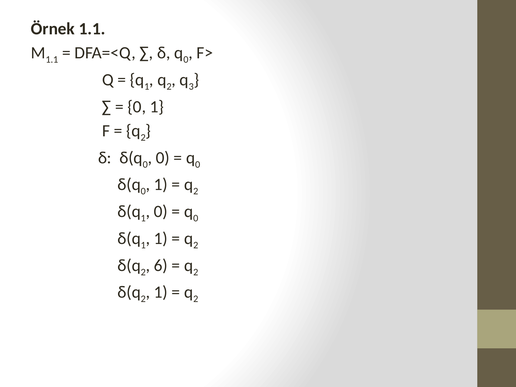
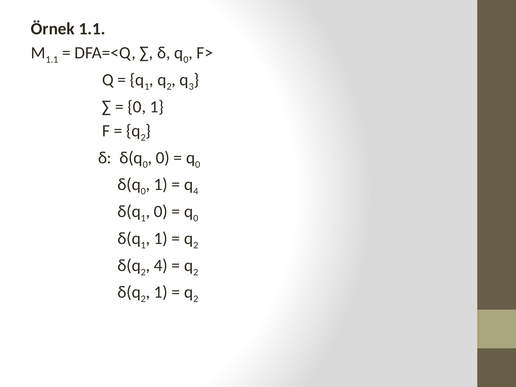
2: 2 -> 4 (196, 191)
6: 6 -> 4 (161, 265)
